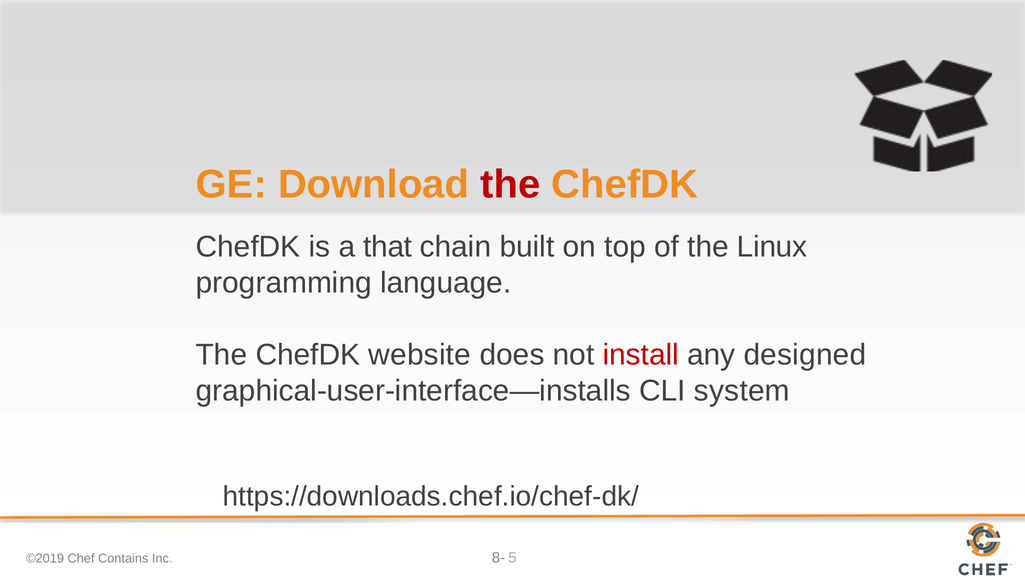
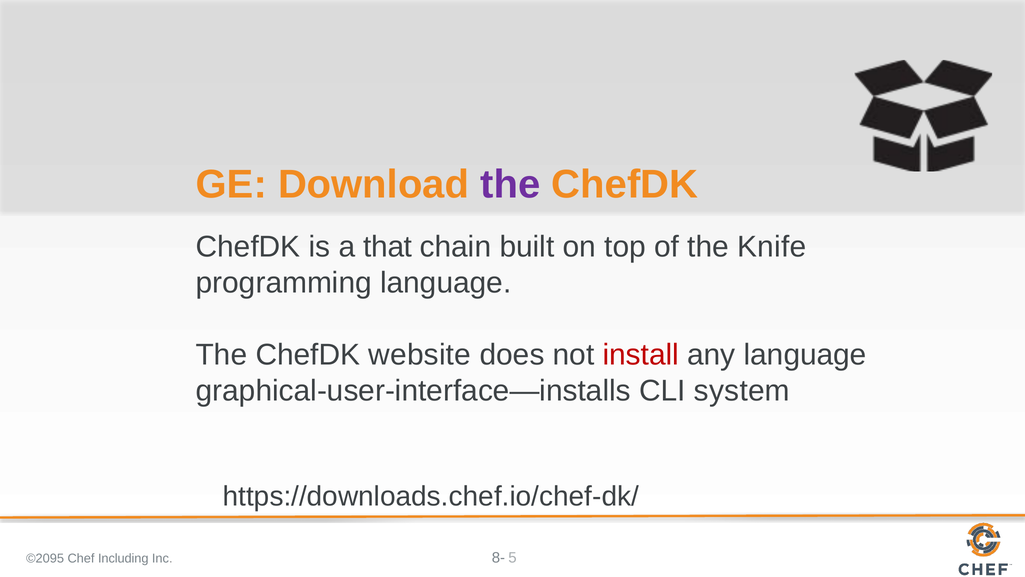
the colour: red -> purple (510, 185)
Linux: Linux -> Knife (772, 247)
any designed: designed -> language (805, 355)
©2019: ©2019 -> ©2095 (45, 558)
Contains: Contains -> Including (123, 558)
